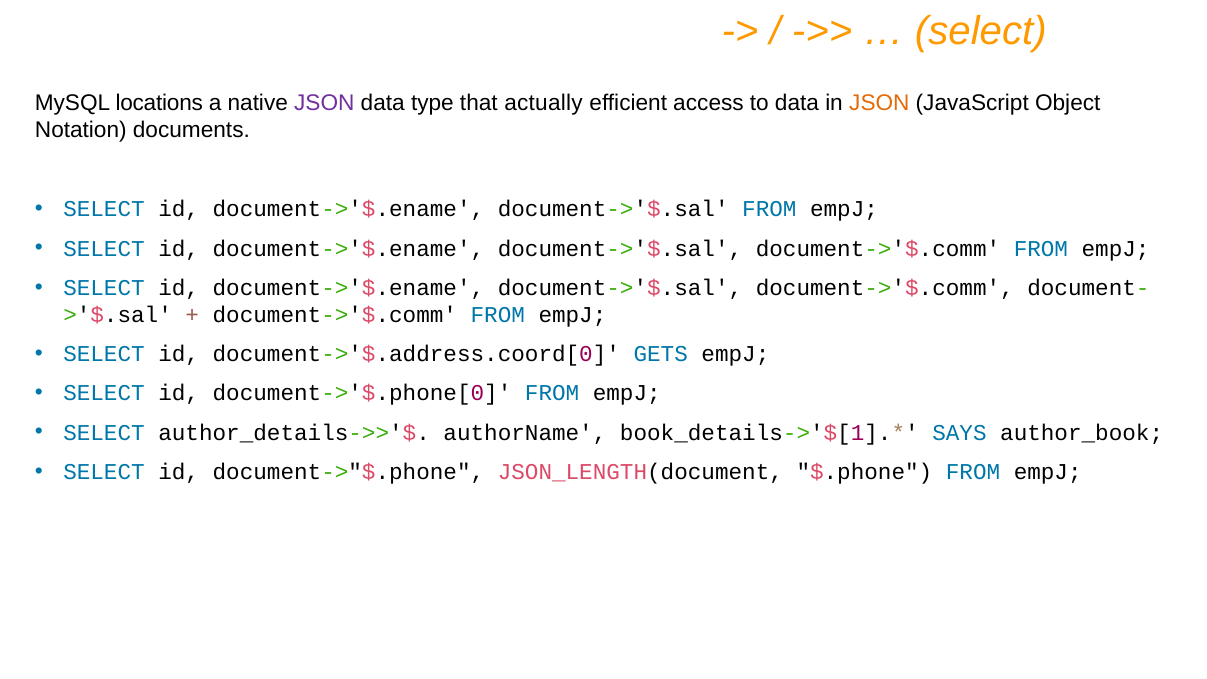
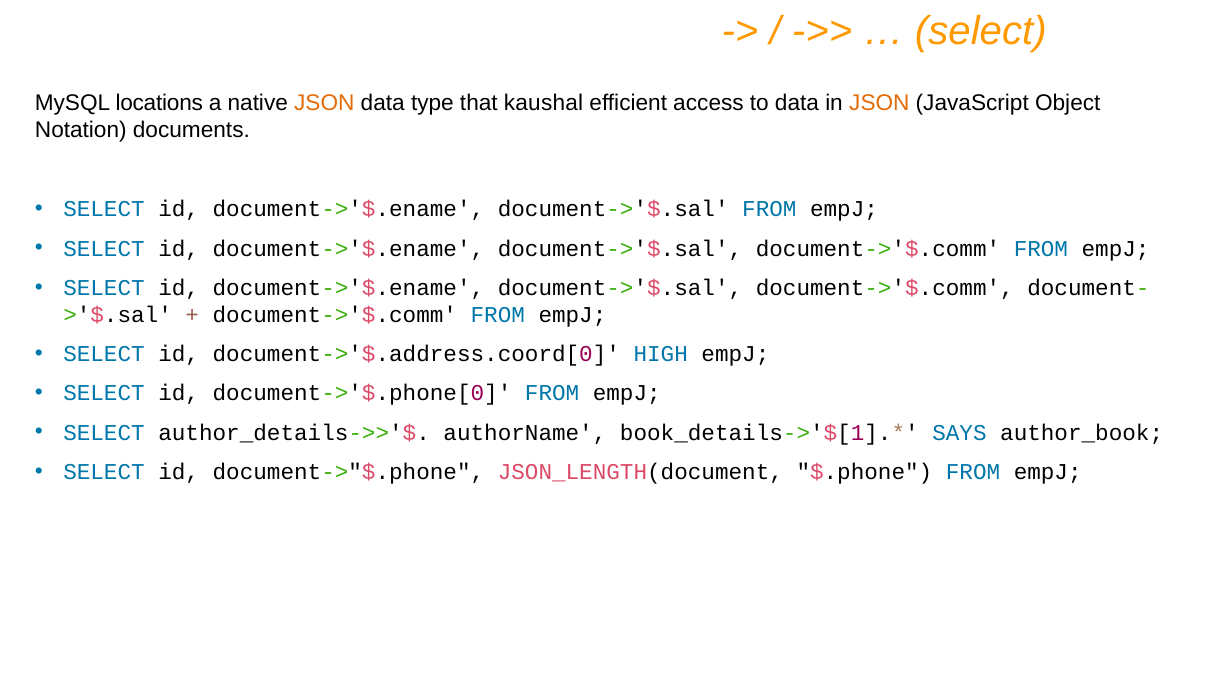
JSON colour: purple -> orange (324, 103)
actually: actually -> kaushal (544, 103)
GETS: GETS -> HIGH (661, 354)
